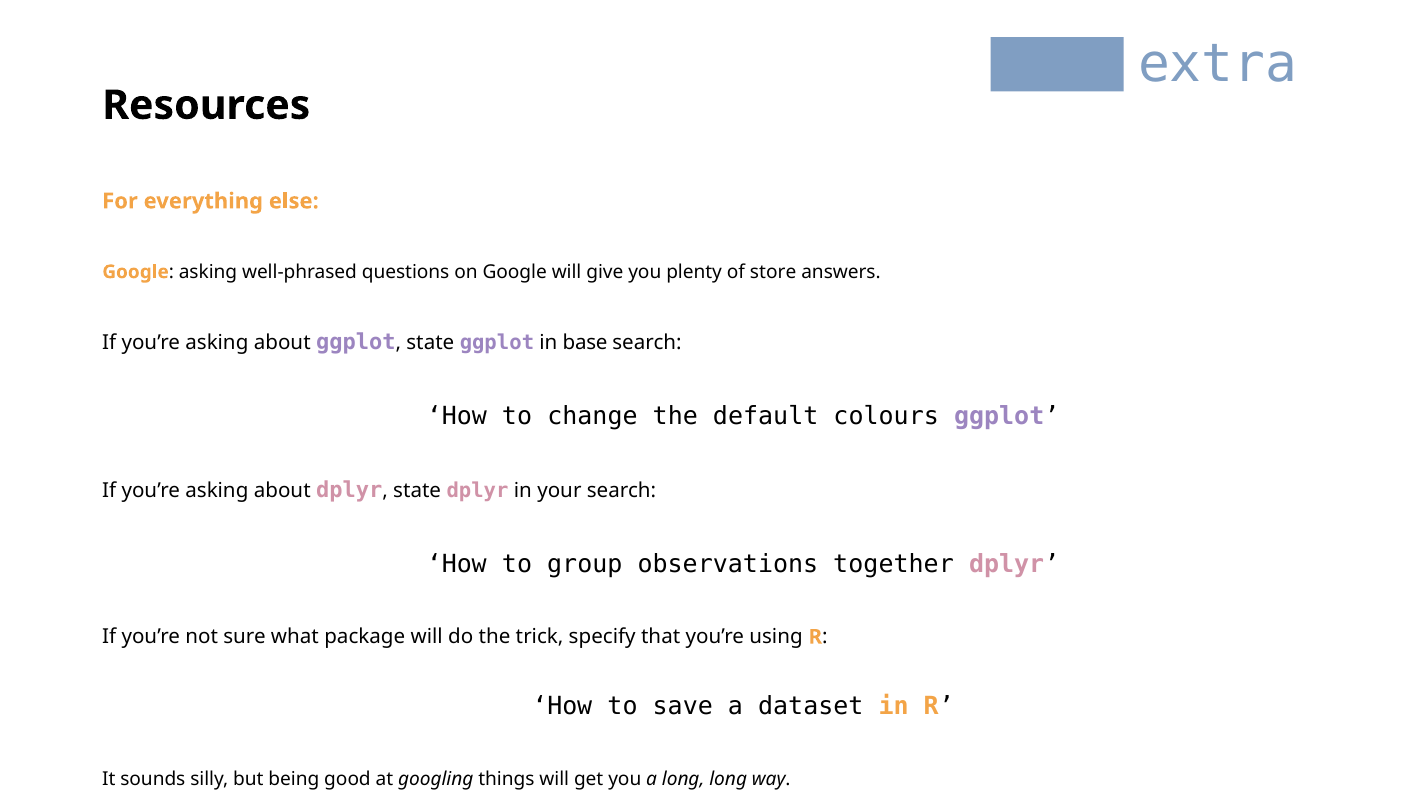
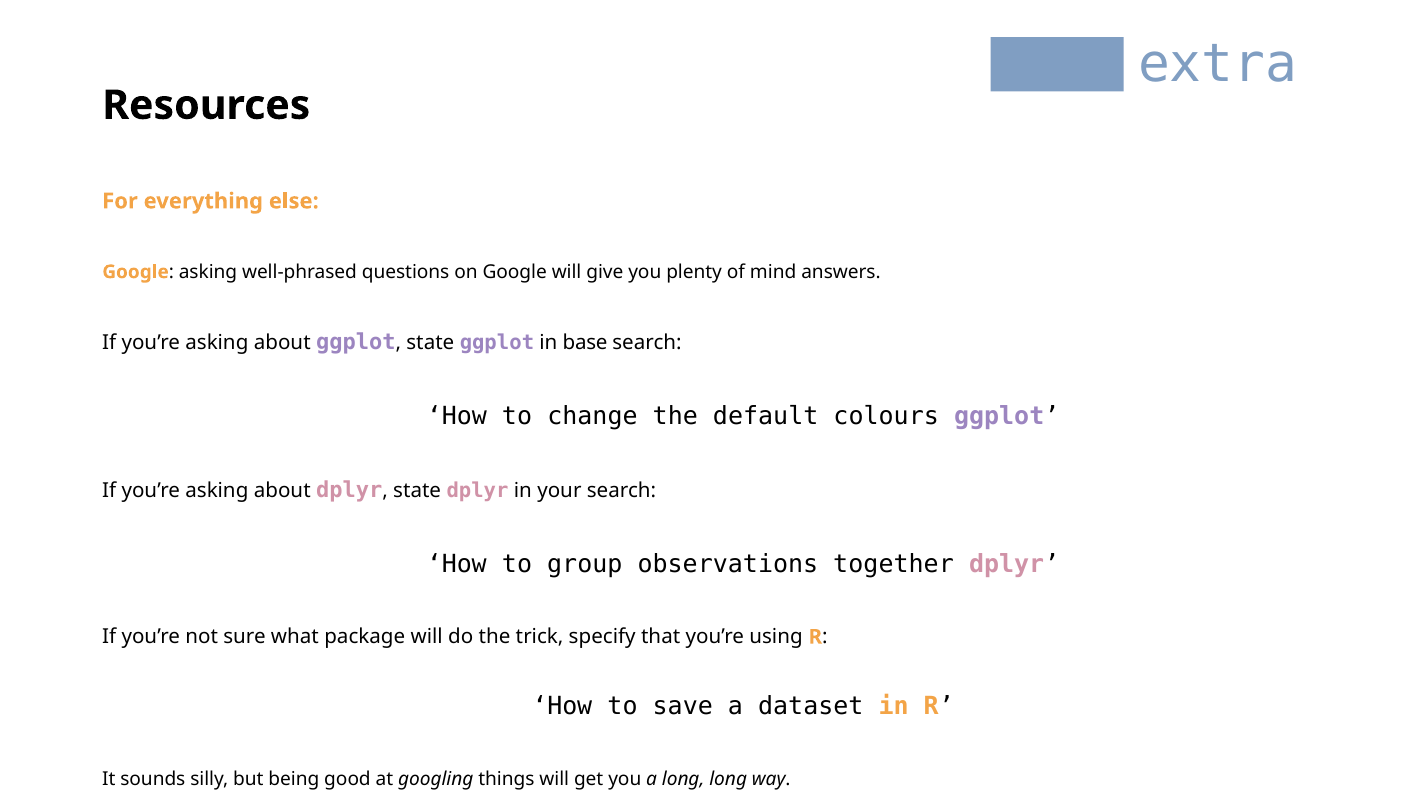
store: store -> mind (773, 272)
